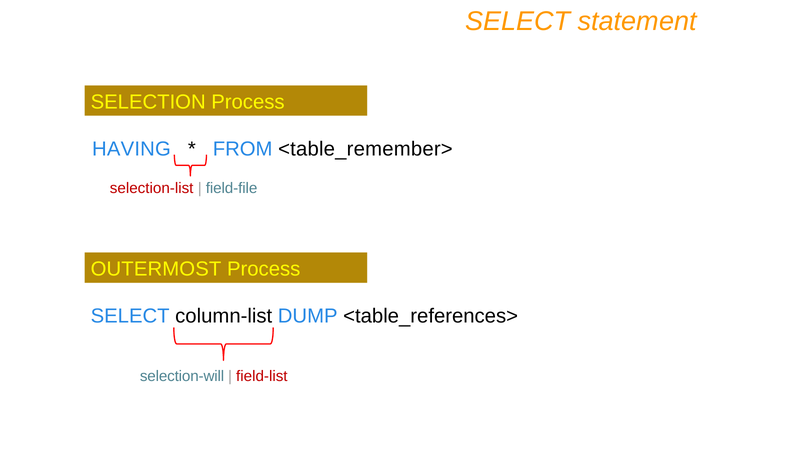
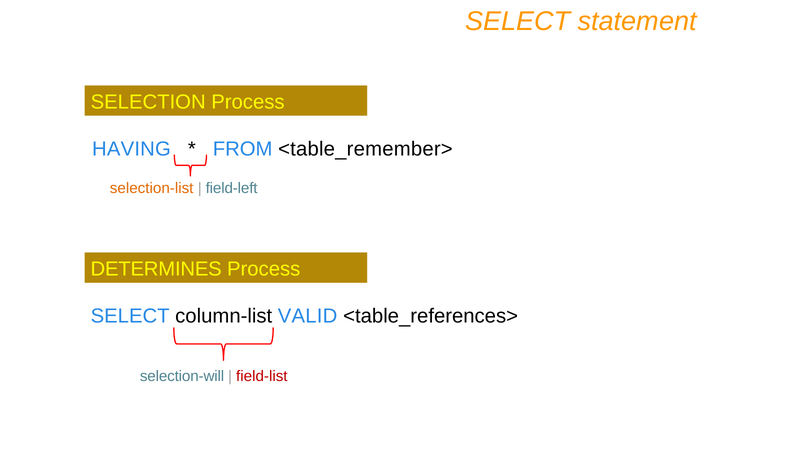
selection-list colour: red -> orange (152, 188)
field-file: field-file -> field-left (232, 188)
OUTERMOST: OUTERMOST -> DETERMINES (156, 269)
DUMP: DUMP -> VALID (308, 316)
